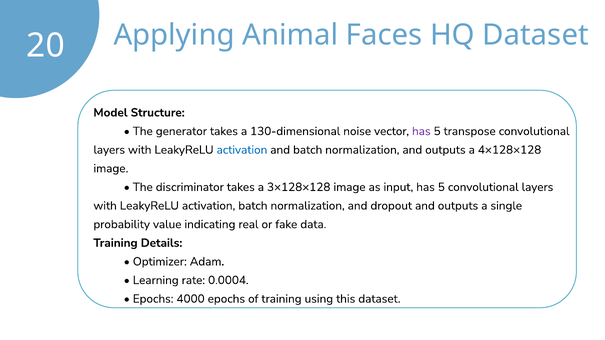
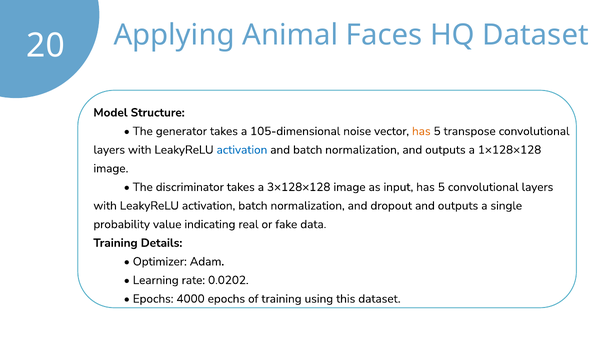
130-dimensional: 130-dimensional -> 105-dimensional (295, 131)
has colour: purple -> orange (421, 131)
4×128×128: 4×128×128 -> 1×128×128 (510, 150)
0.0004: 0.0004 -> 0.0202 (228, 280)
